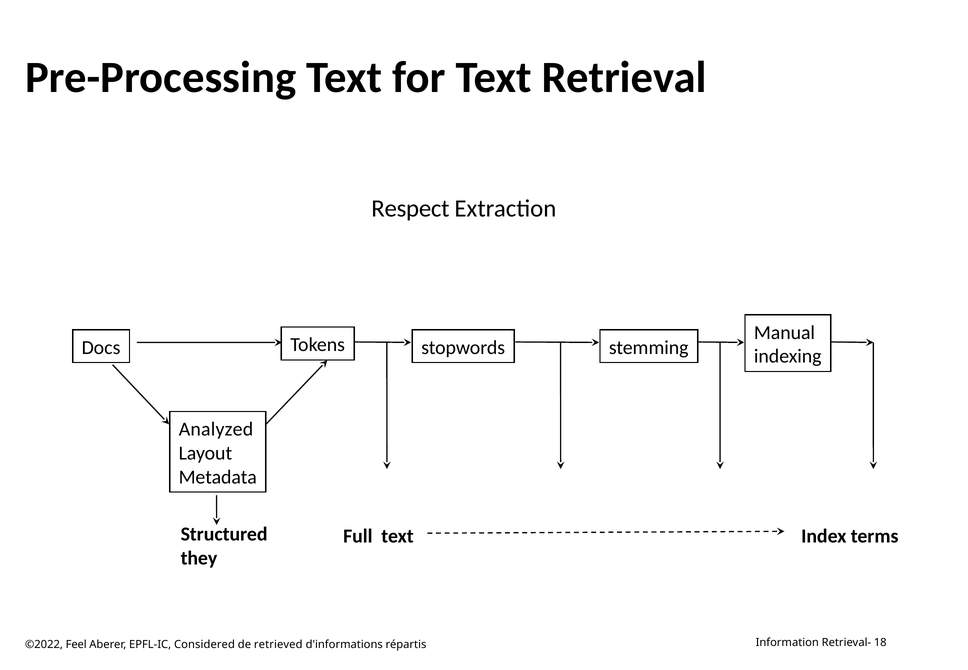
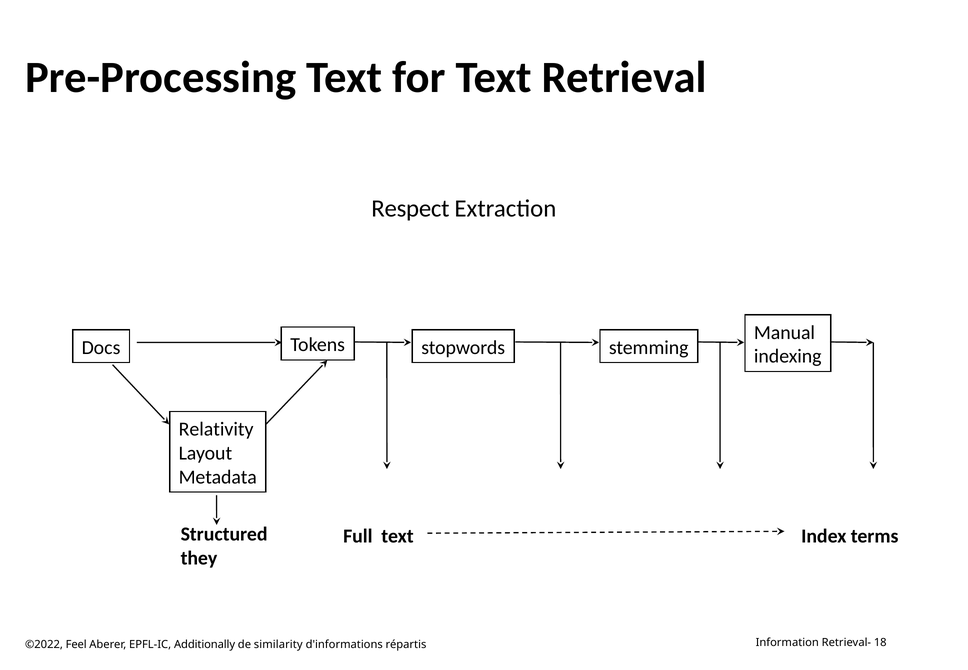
Analyzed: Analyzed -> Relativity (216, 429)
Considered: Considered -> Additionally (205, 645)
retrieved: retrieved -> similarity (278, 645)
